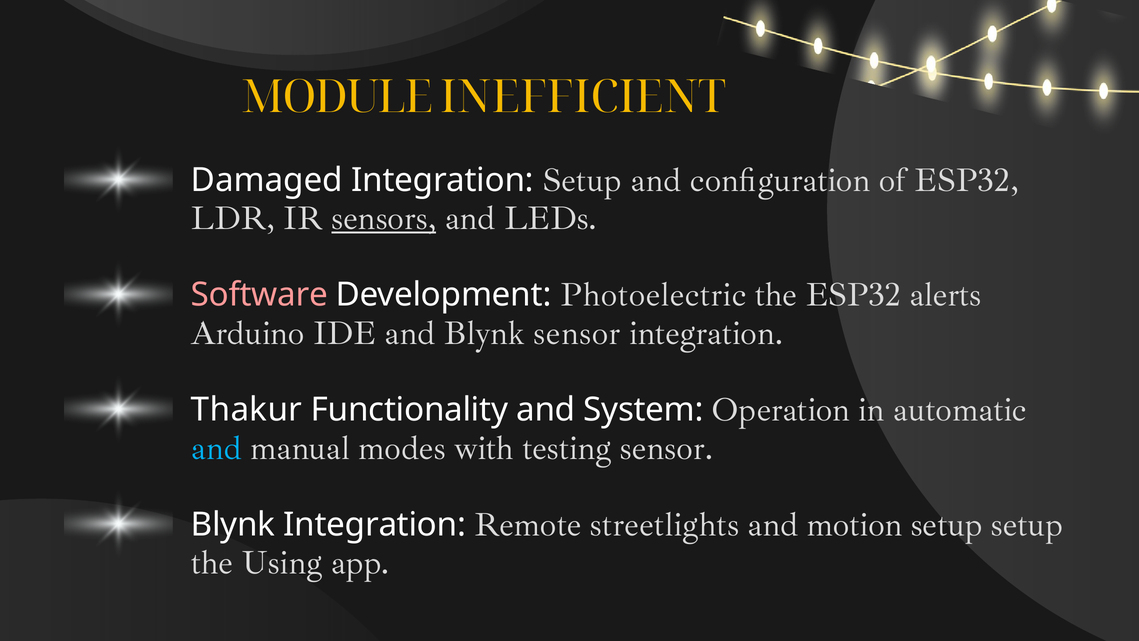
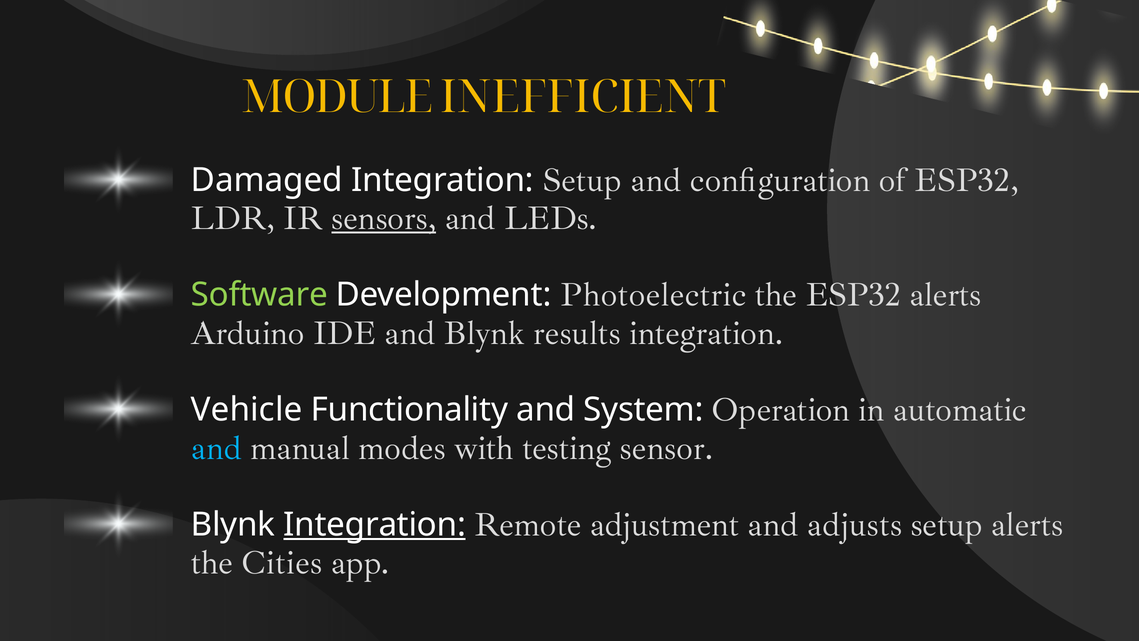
Software colour: pink -> light green (259, 295)
Blynk sensor: sensor -> results (577, 333)
Thakur: Thakur -> Vehicle (247, 410)
Integration underline: none -> present (375, 524)
streetlights: streetlights -> adjustment (665, 524)
motion: motion -> adjusts (854, 524)
setup setup: setup -> alerts (1027, 524)
Using: Using -> Cities (282, 563)
